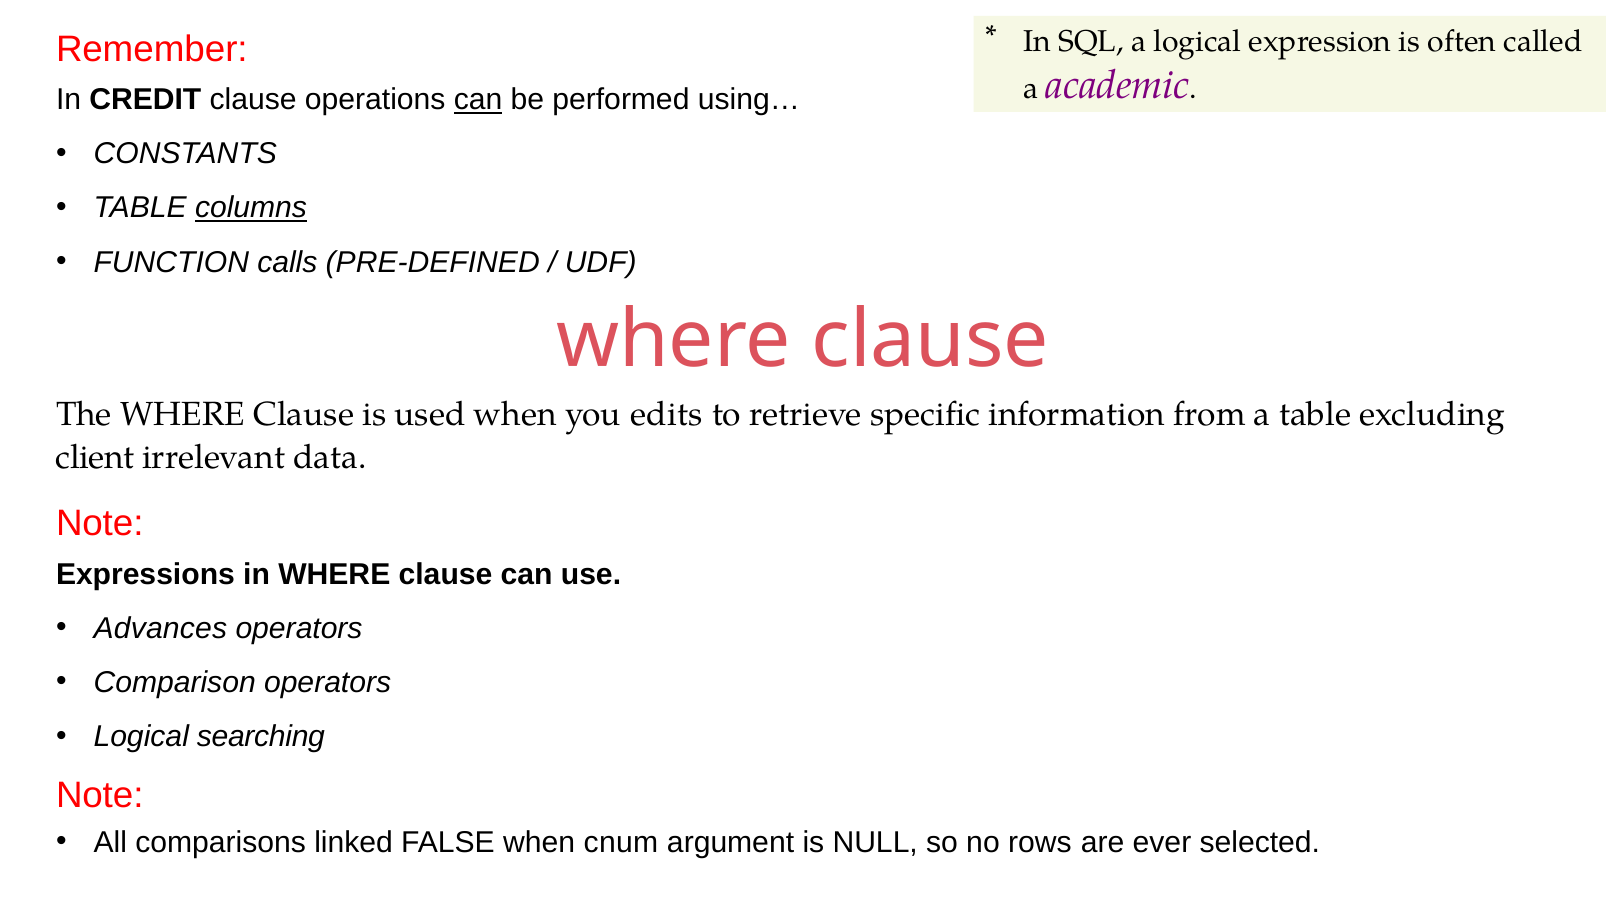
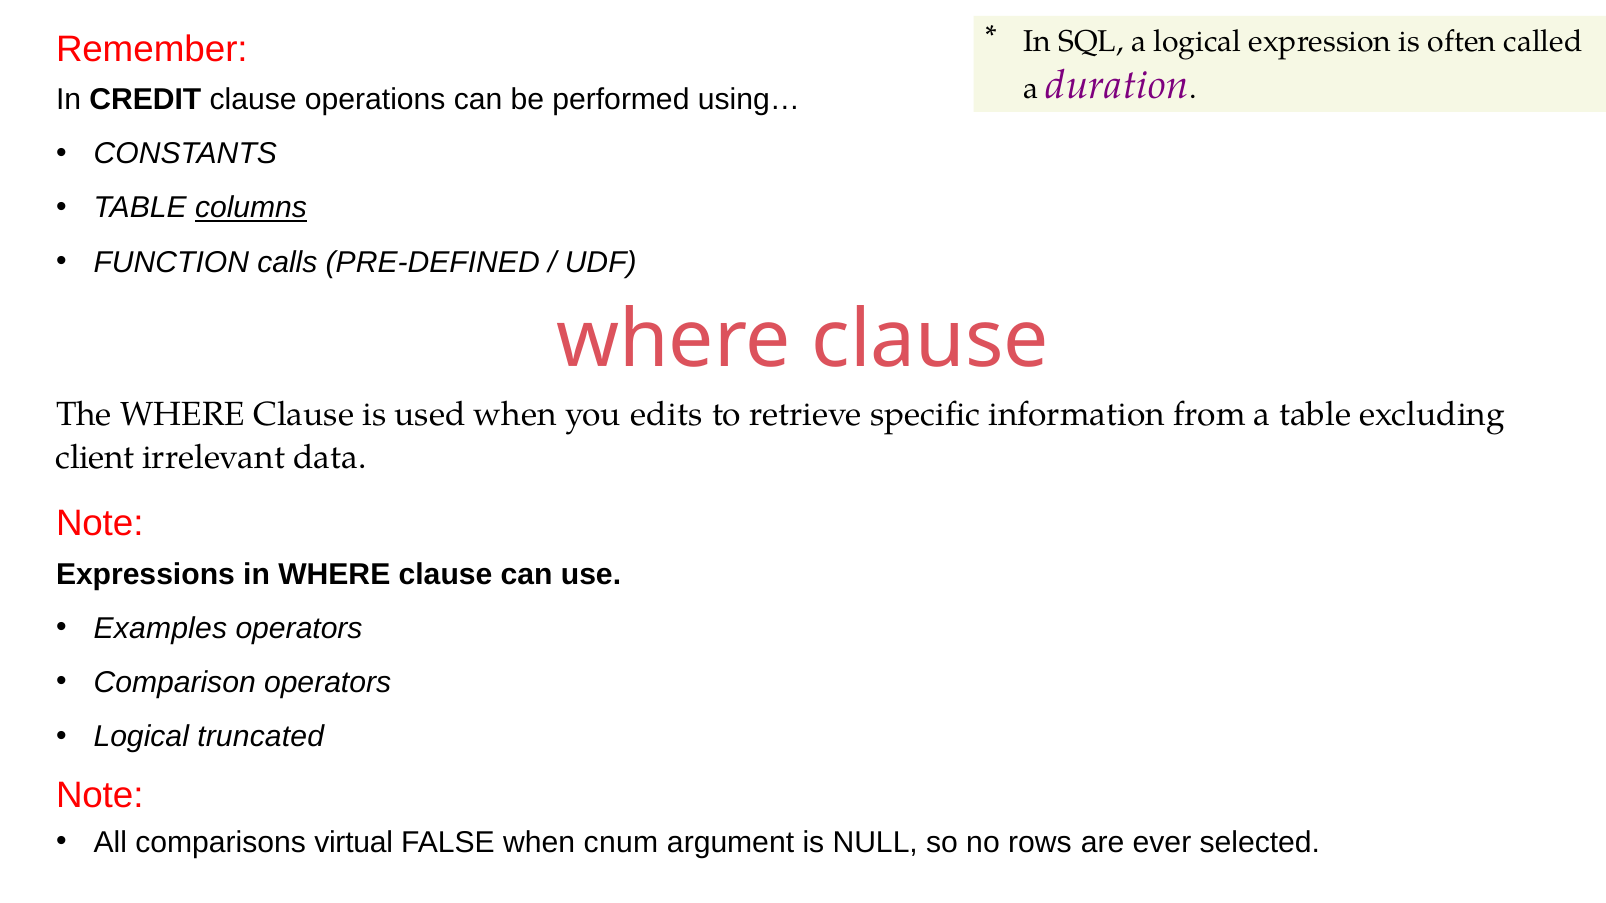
academic: academic -> duration (1117, 85)
can underline: present -> none (478, 100)
Advances: Advances -> Examples (160, 629)
searching: searching -> truncated (261, 737)
linked: linked -> virtual (354, 843)
